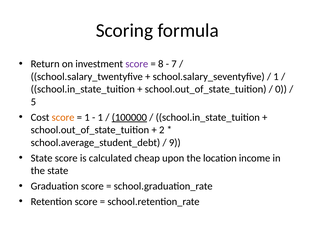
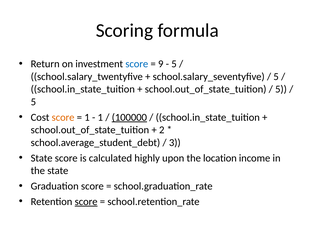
score colour: purple -> blue (137, 64)
8: 8 -> 9 (161, 64)
7: 7 -> 5 (174, 64)
1: 1 -> 5 (276, 76)
0: 0 -> 5 (281, 89)
9: 9 -> 3 (175, 142)
cheap: cheap -> highly (147, 158)
score underline: none -> present (86, 201)
